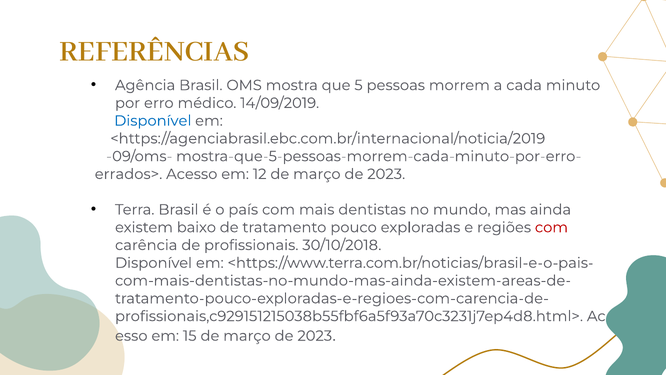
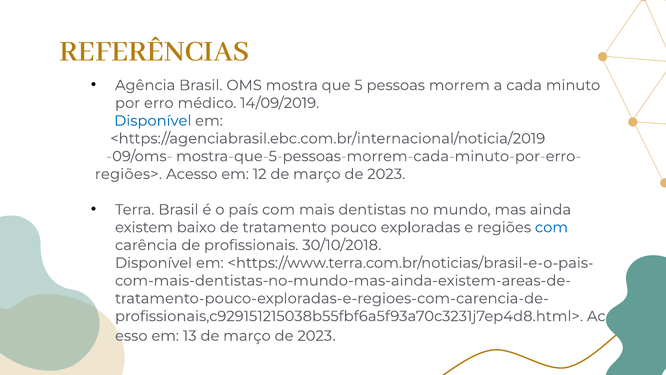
errados>: errados> -> regiões> (128, 174)
com colour: red -> blue (551, 227)
15: 15 -> 13 (190, 336)
